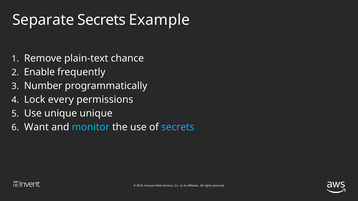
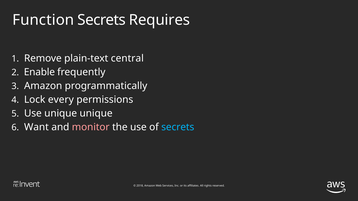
Separate: Separate -> Function (43, 20)
Example: Example -> Requires (159, 20)
chance: chance -> central (127, 58)
Number: Number -> Amazon (43, 86)
monitor colour: light blue -> pink (91, 127)
